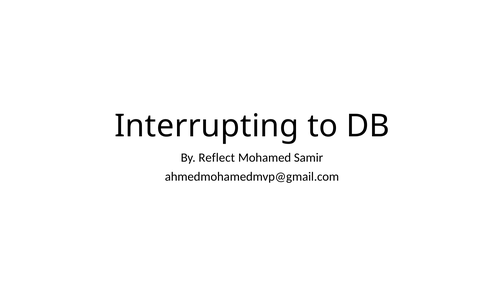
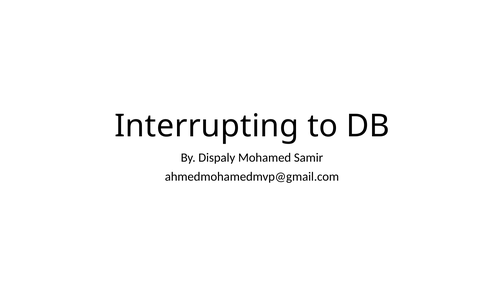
Reflect: Reflect -> Dispaly (217, 158)
